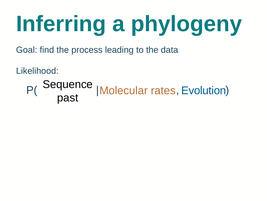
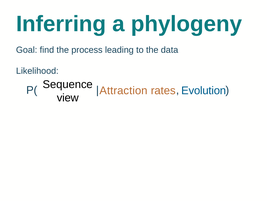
Molecular: Molecular -> Attraction (124, 90)
past: past -> view (68, 97)
